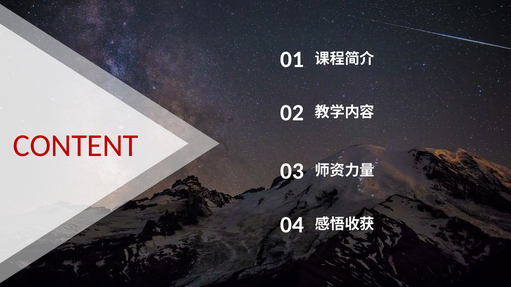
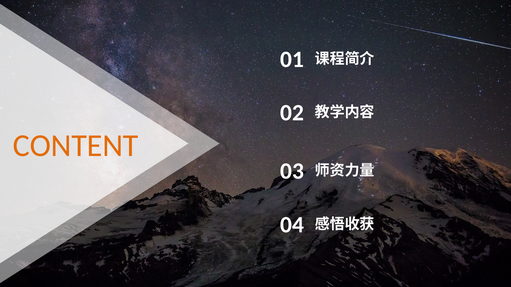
CONTENT colour: red -> orange (76, 146)
